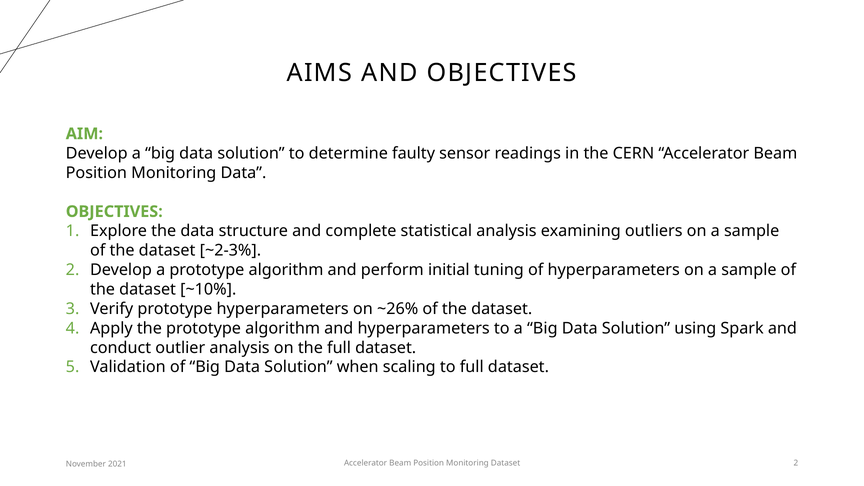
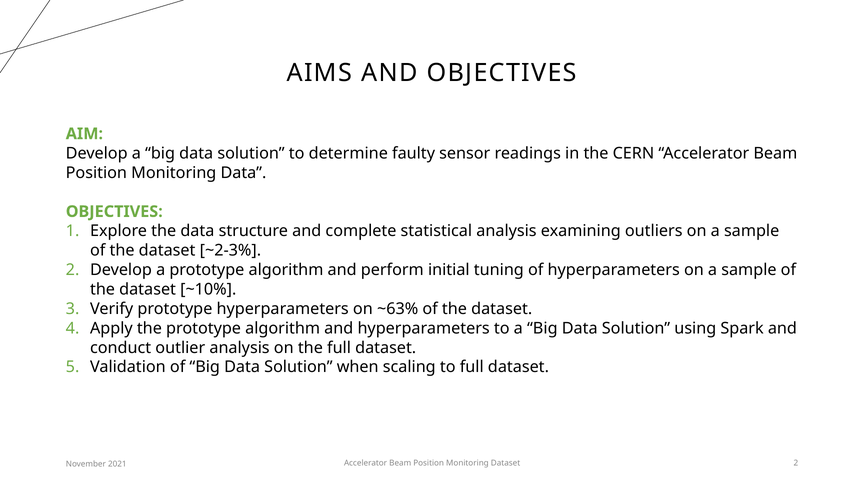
~26%: ~26% -> ~63% (398, 309)
